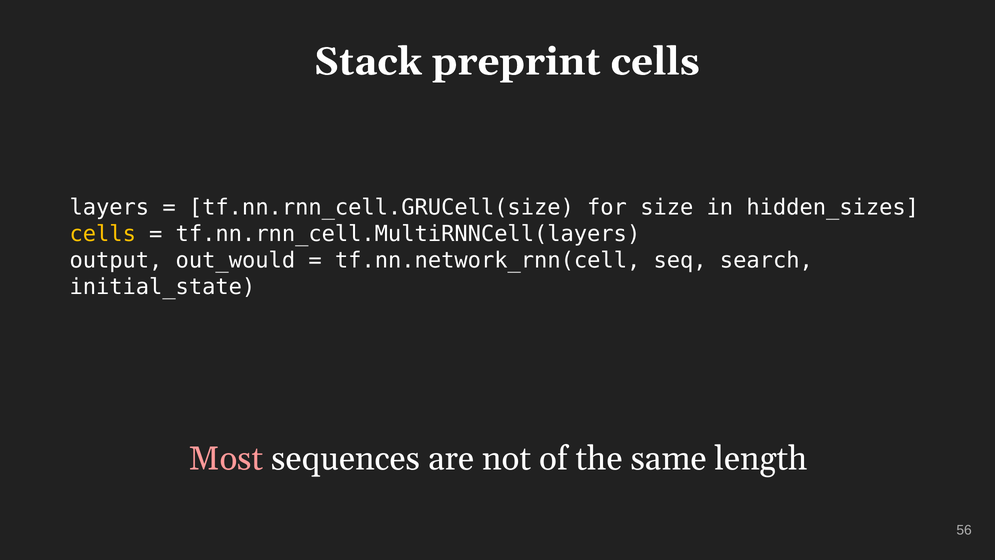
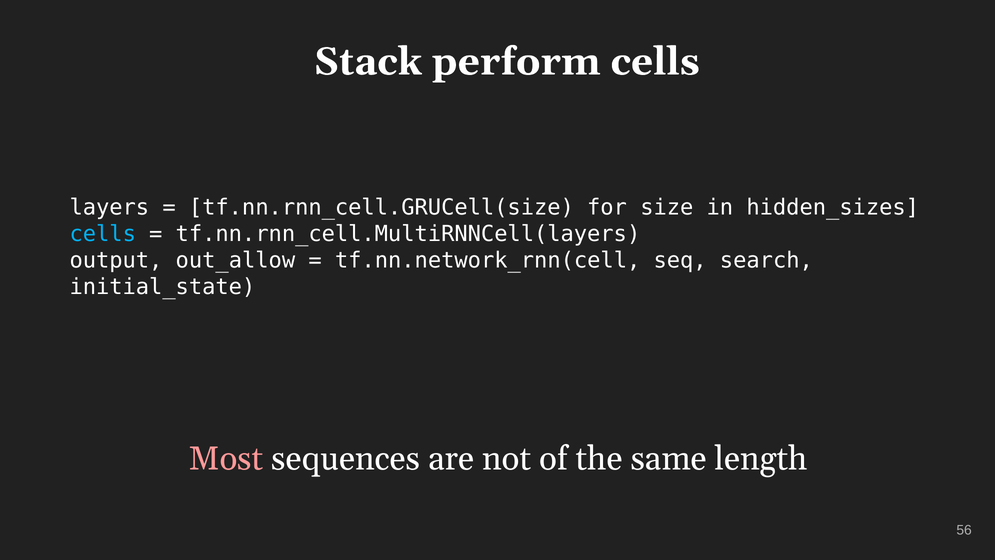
preprint: preprint -> perform (516, 62)
cells colour: yellow -> light blue (103, 234)
out_would: out_would -> out_allow (235, 260)
